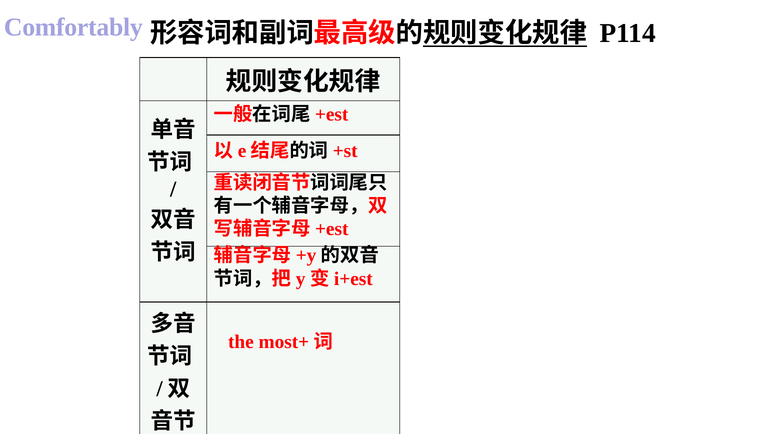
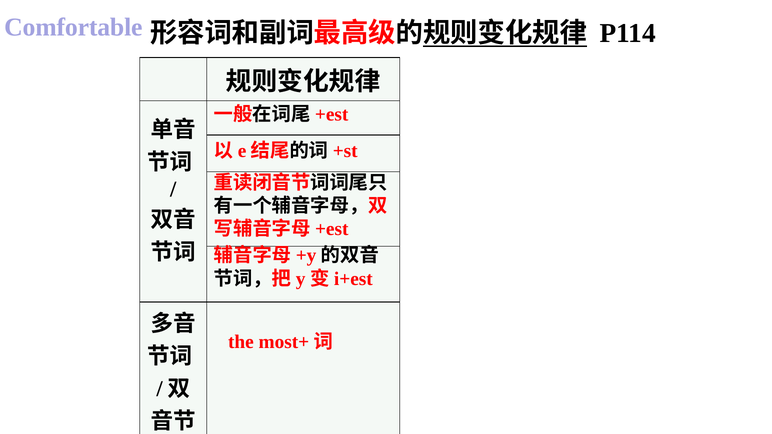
Comfortably: Comfortably -> Comfortable (73, 27)
